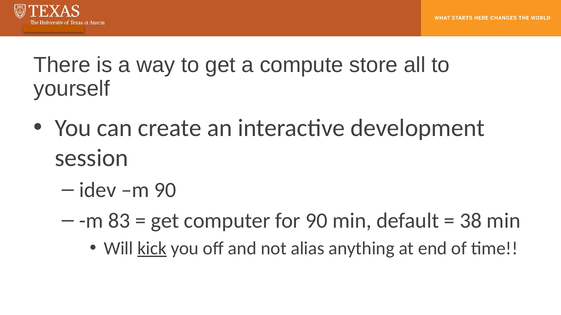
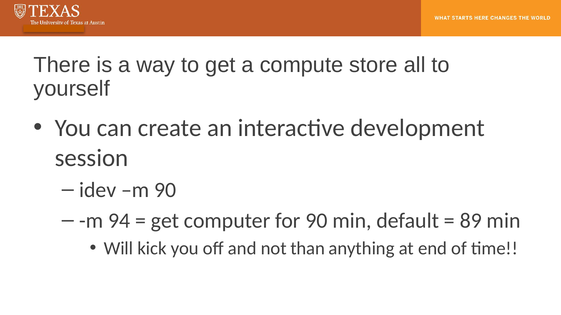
83: 83 -> 94 (119, 221)
38: 38 -> 89 (471, 221)
kick underline: present -> none (152, 249)
alias: alias -> than (308, 249)
